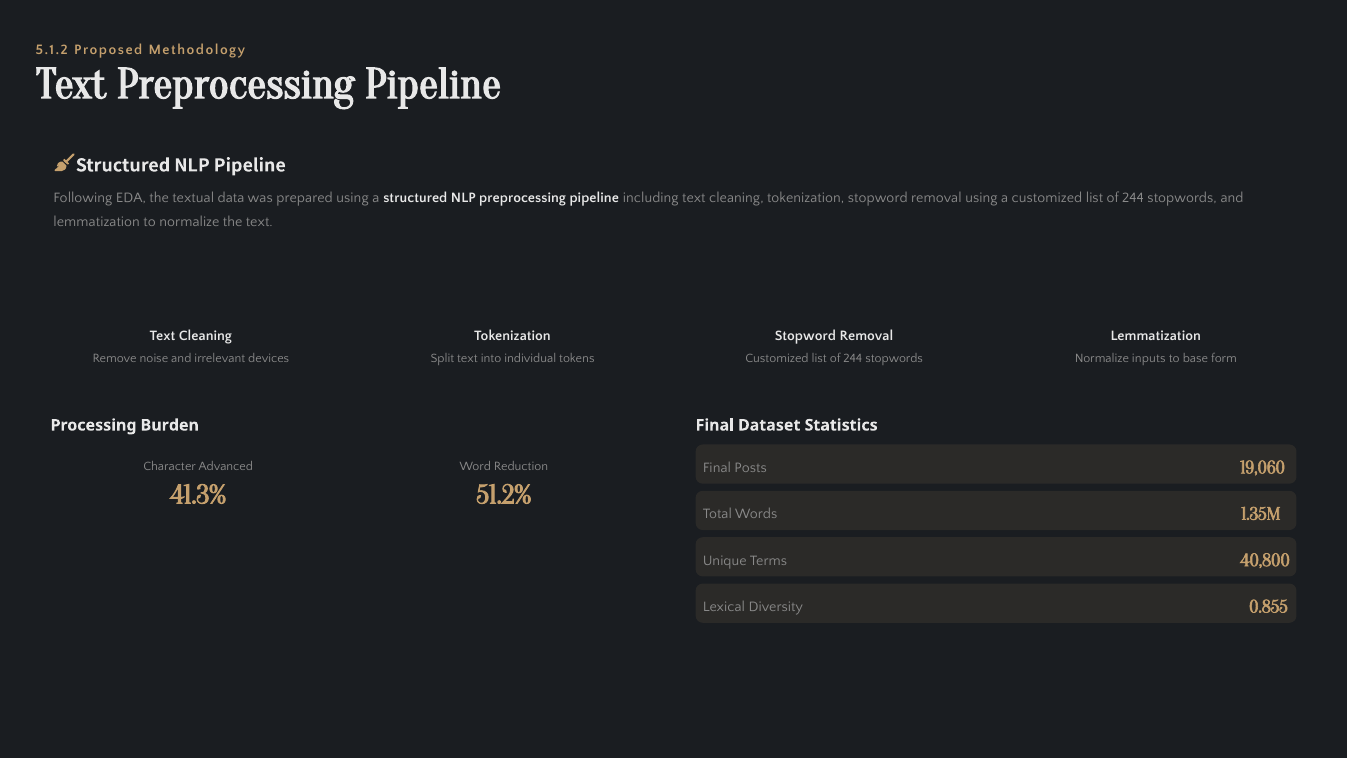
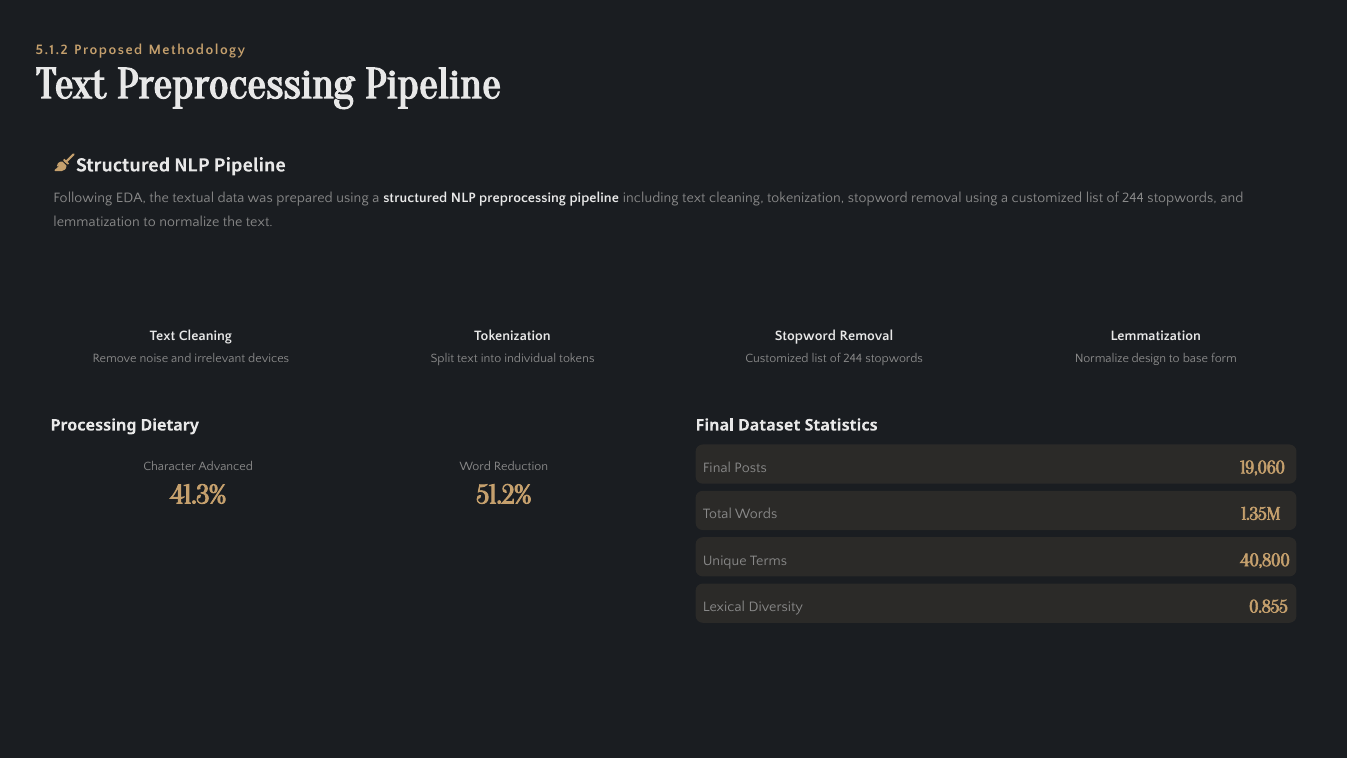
inputs: inputs -> design (1149, 358)
Burden: Burden -> Dietary (170, 425)
